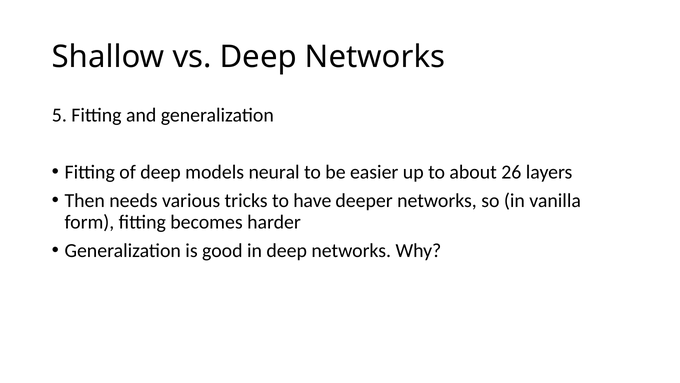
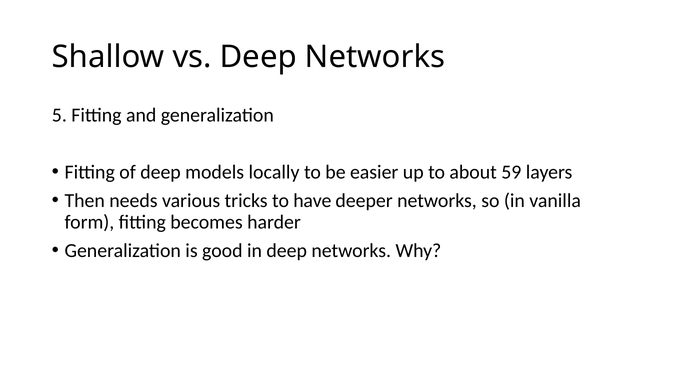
neural: neural -> locally (274, 172)
26: 26 -> 59 (511, 172)
